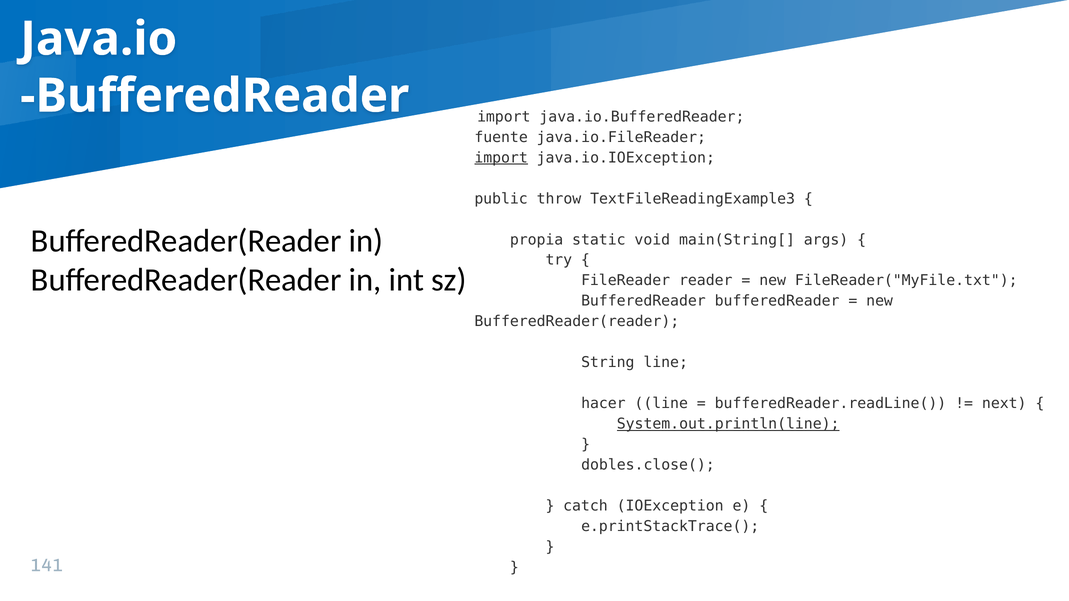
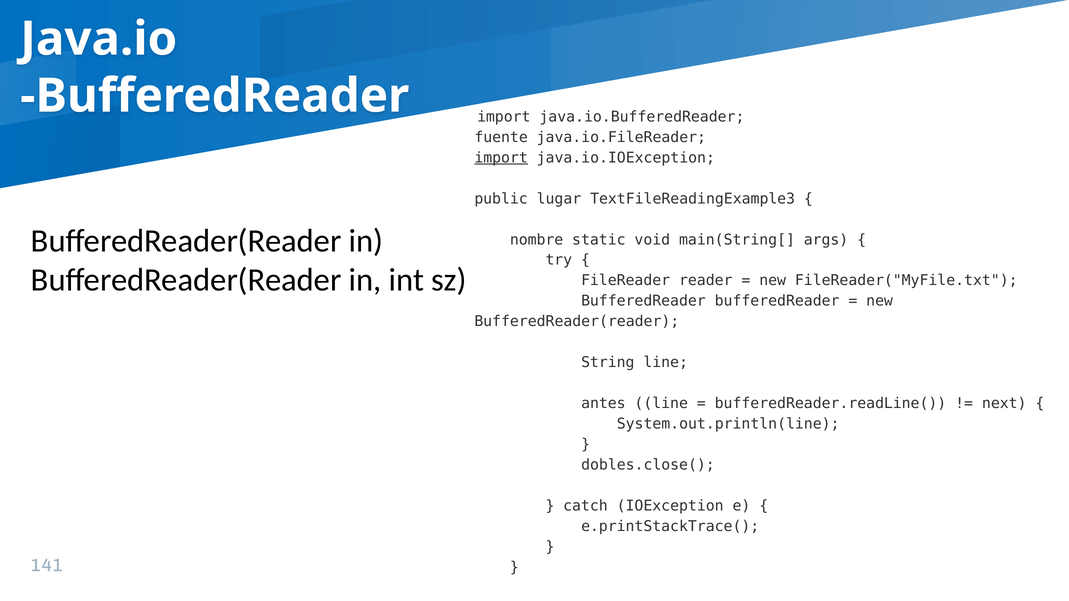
throw: throw -> lugar (559, 199)
propia: propia -> nombre (537, 240)
hacer: hacer -> antes (603, 404)
System.out.println(line underline: present -> none (728, 424)
